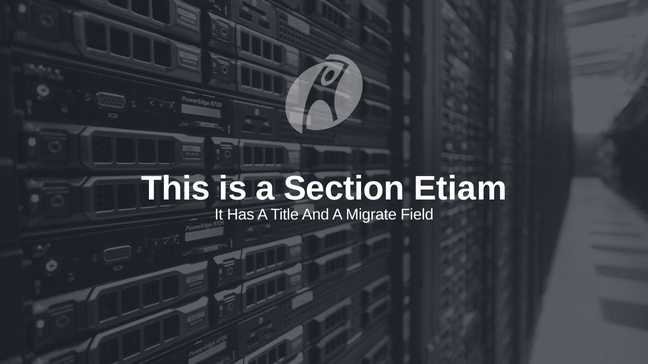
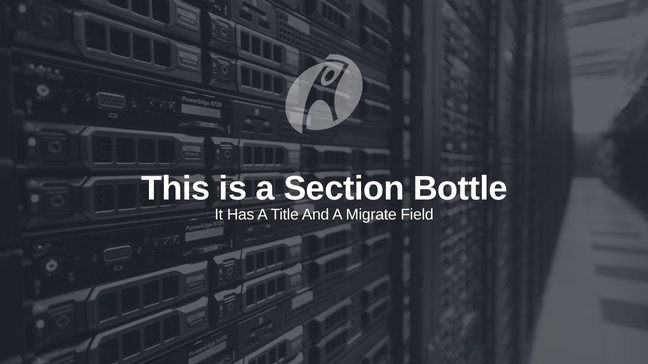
Etiam: Etiam -> Bottle (460, 189)
